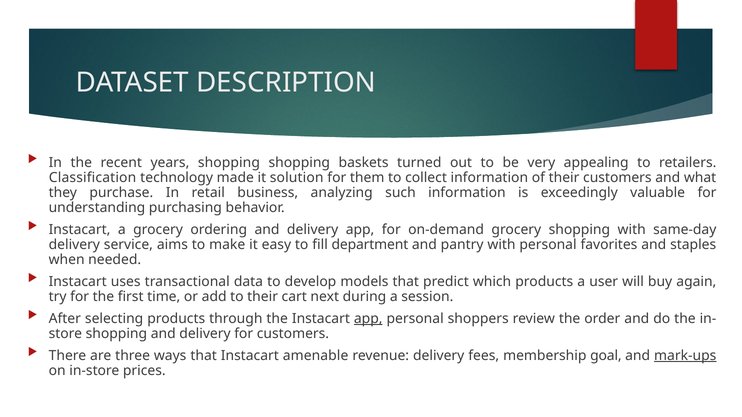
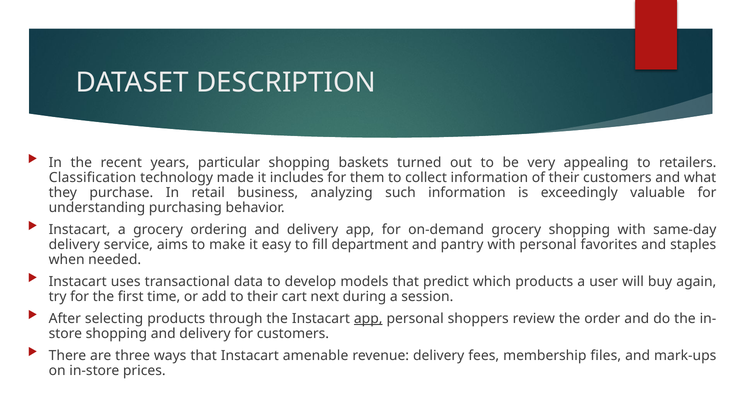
years shopping: shopping -> particular (229, 163)
solution: solution -> includes (297, 178)
goal: goal -> files (606, 356)
mark-ups underline: present -> none (685, 356)
